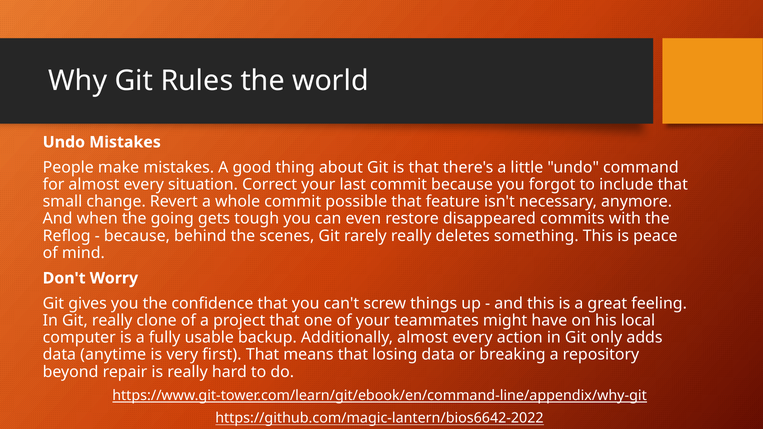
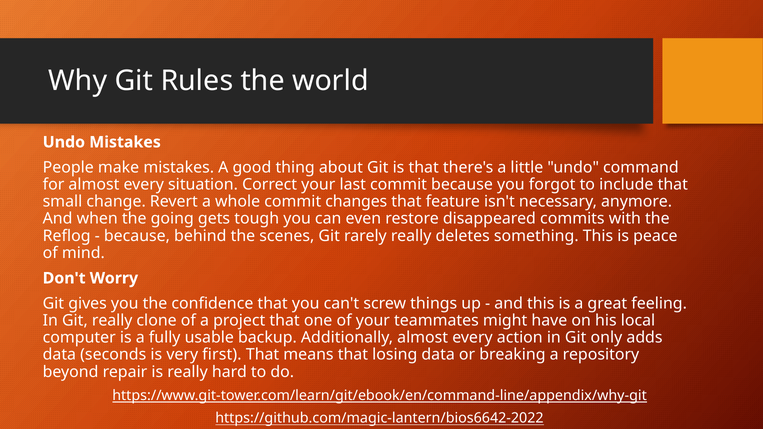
possible: possible -> changes (356, 202)
anytime: anytime -> seconds (113, 355)
